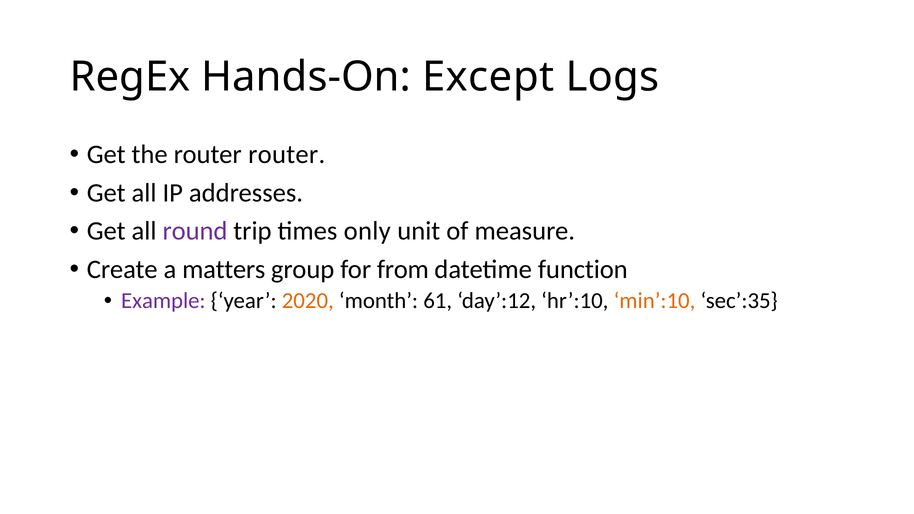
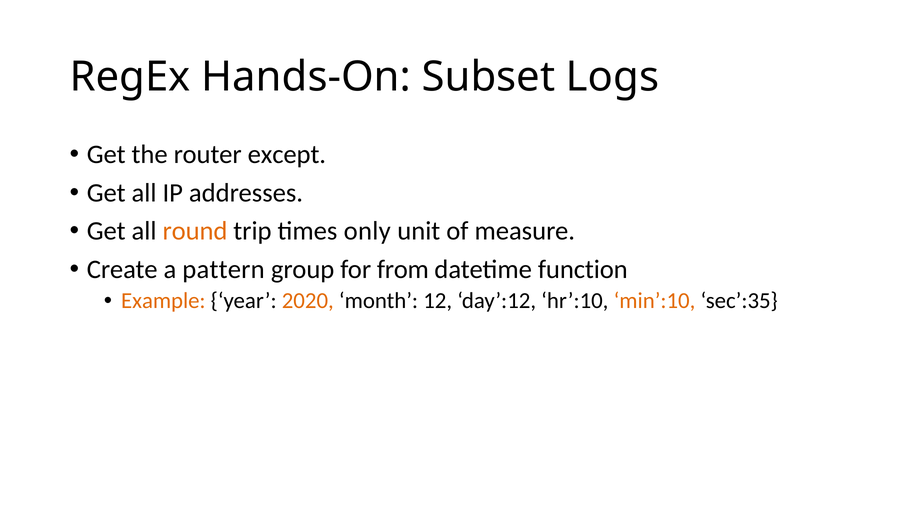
Except: Except -> Subset (488, 77)
router router: router -> except (287, 155)
round colour: purple -> orange (195, 231)
matters: matters -> pattern (224, 270)
Example colour: purple -> orange (163, 301)
61: 61 -> 12 (438, 301)
